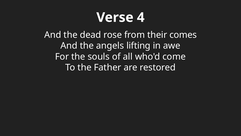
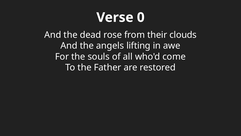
4: 4 -> 0 (141, 17)
comes: comes -> clouds (183, 35)
